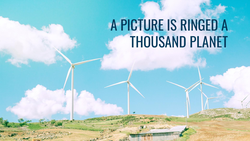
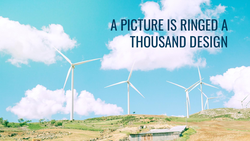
PLANET: PLANET -> DESIGN (209, 43)
